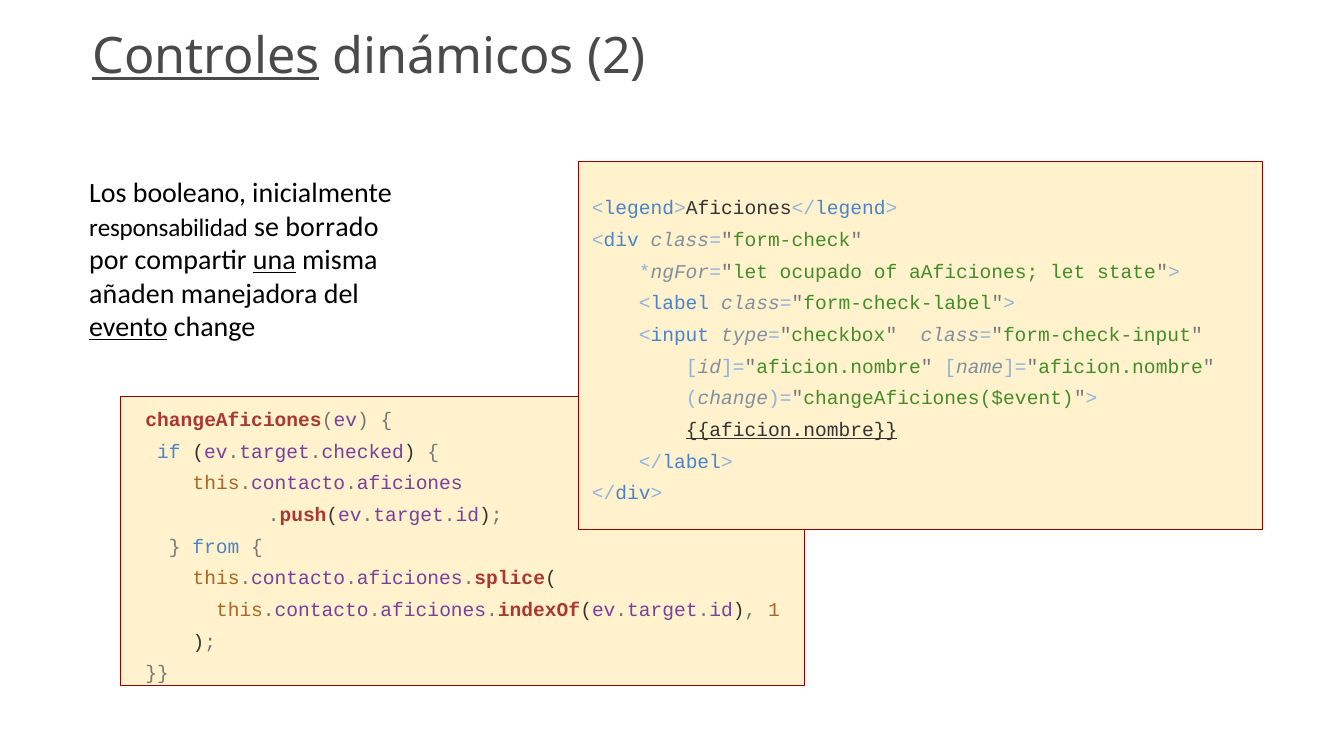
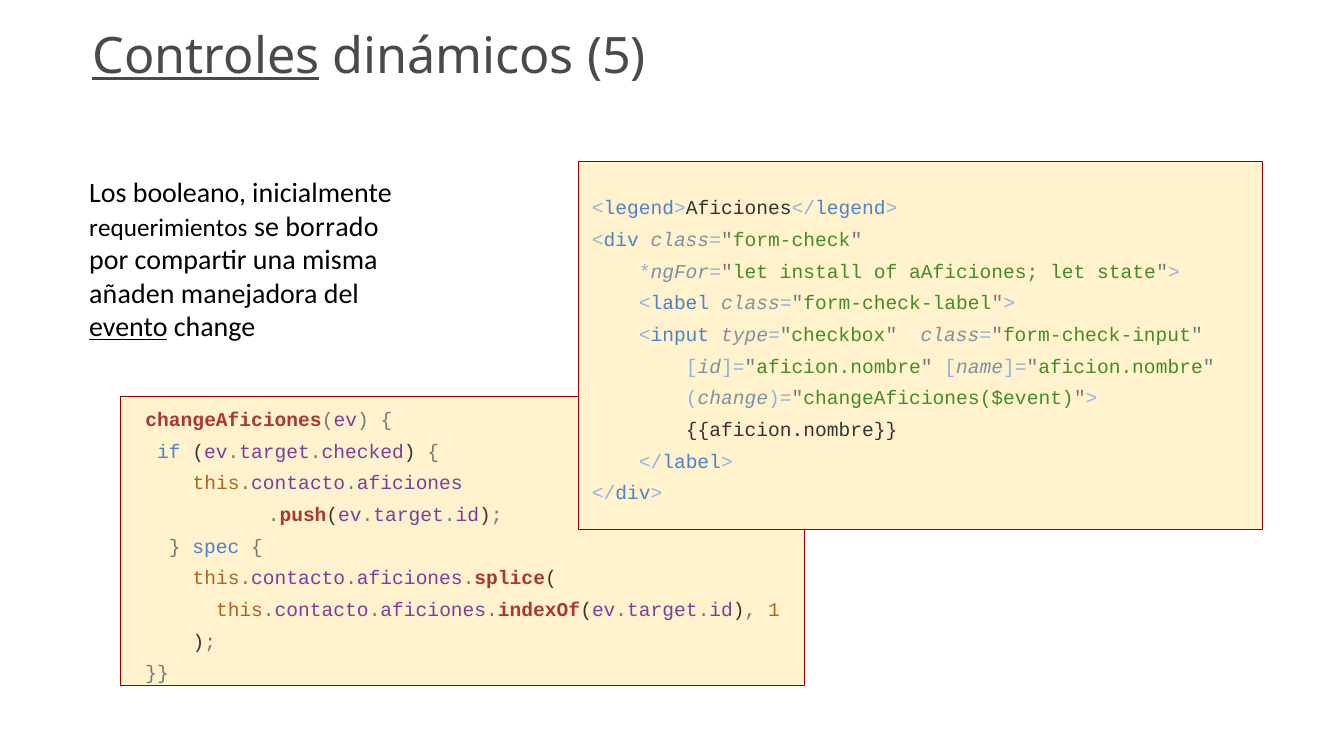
2: 2 -> 5 (617, 57)
responsabilidad: responsabilidad -> requerimientos (168, 228)
una underline: present -> none (274, 261)
ocupado: ocupado -> install (821, 272)
aficion.nombre underline: present -> none (792, 430)
from: from -> spec (216, 547)
